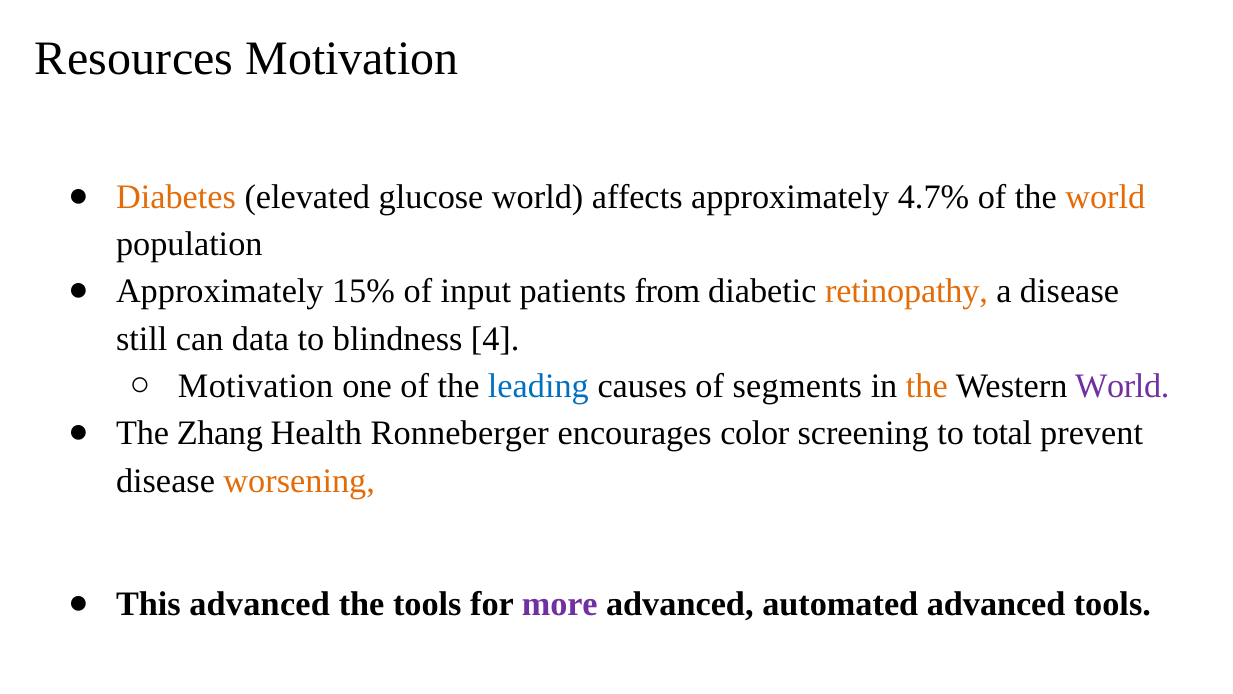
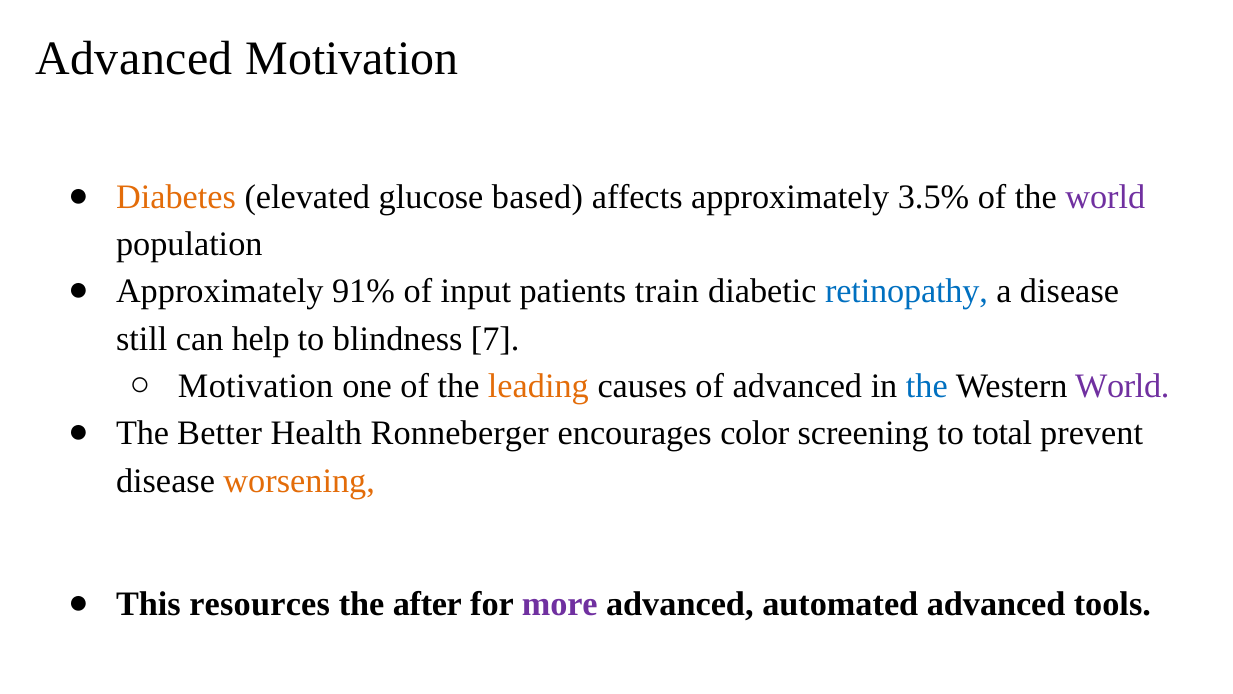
Resources: Resources -> Advanced (134, 59)
glucose world: world -> based (537, 197)
4.7%: 4.7% -> 3.5% (934, 197)
world colour: orange -> purple (1105, 197)
15%: 15% -> 91% (363, 291)
from: from -> train (667, 291)
retinopathy colour: orange -> blue (907, 291)
data: data -> help (261, 339)
4: 4 -> 7 (495, 339)
leading colour: blue -> orange (538, 386)
of segments: segments -> advanced (797, 386)
the colour: orange -> blue (927, 386)
Zhang: Zhang -> Better (220, 433)
This advanced: advanced -> resources (260, 604)
the tools: tools -> after (427, 604)
